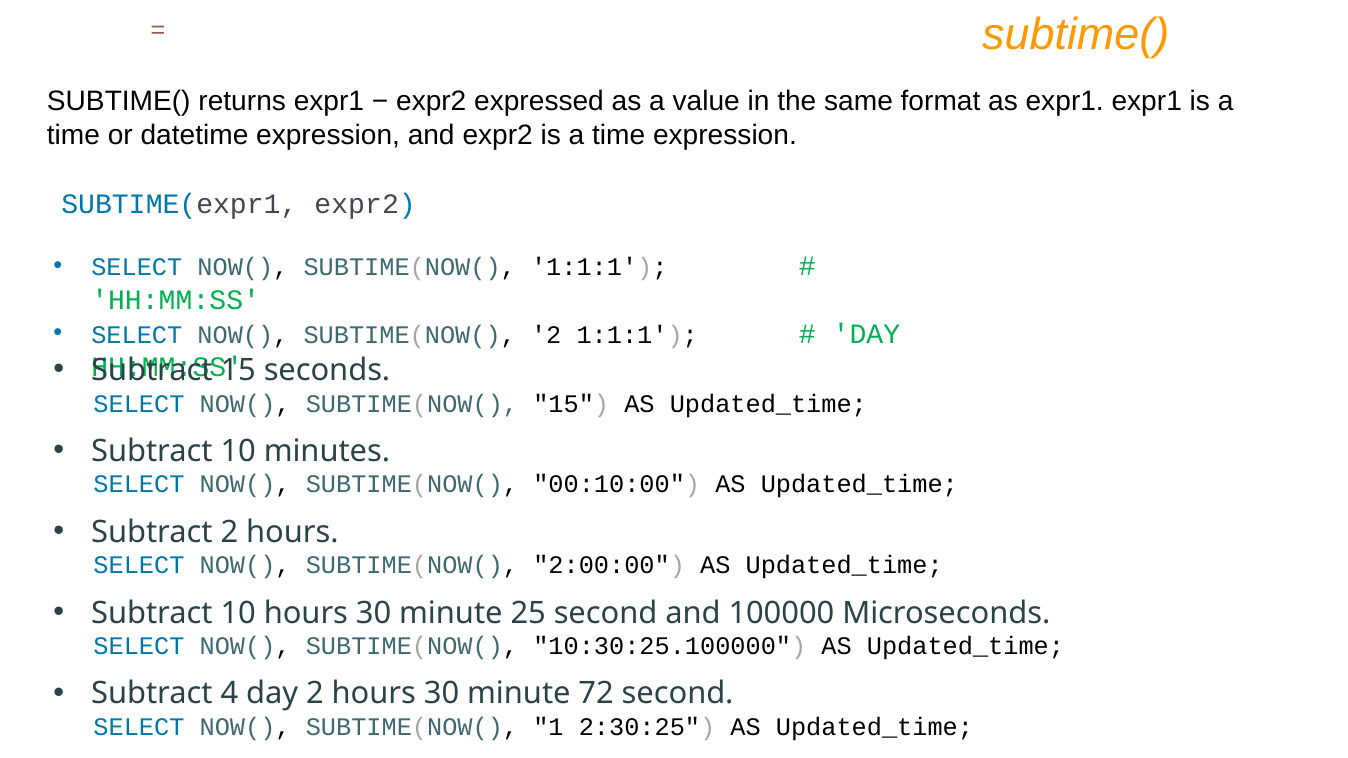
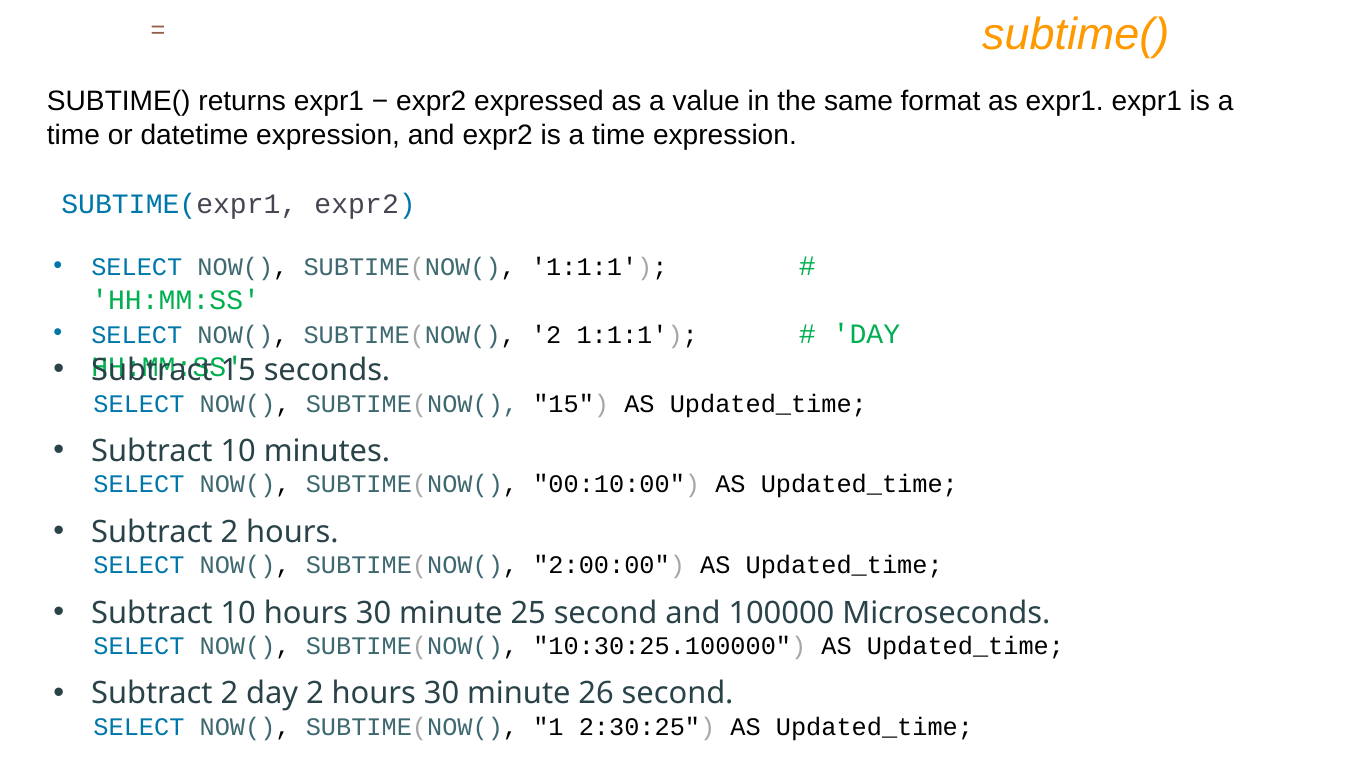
4: 4 -> 2 (229, 694)
72: 72 -> 26 (596, 694)
